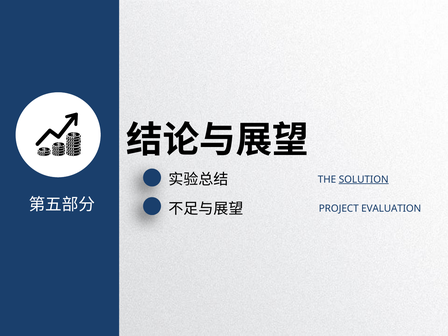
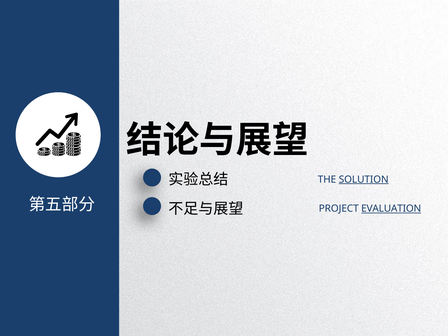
EVALUATION underline: none -> present (391, 209)
